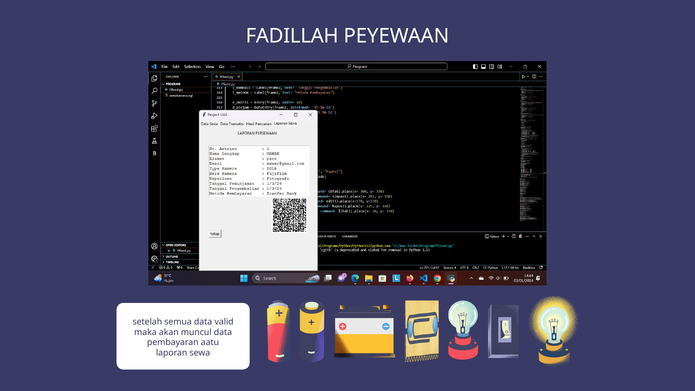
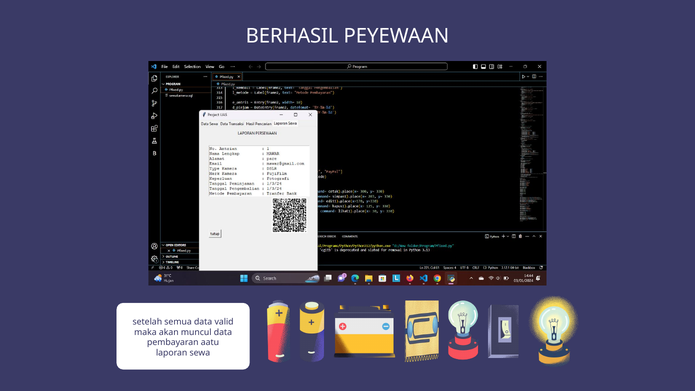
FADILLAH: FADILLAH -> BERHASIL (292, 36)
